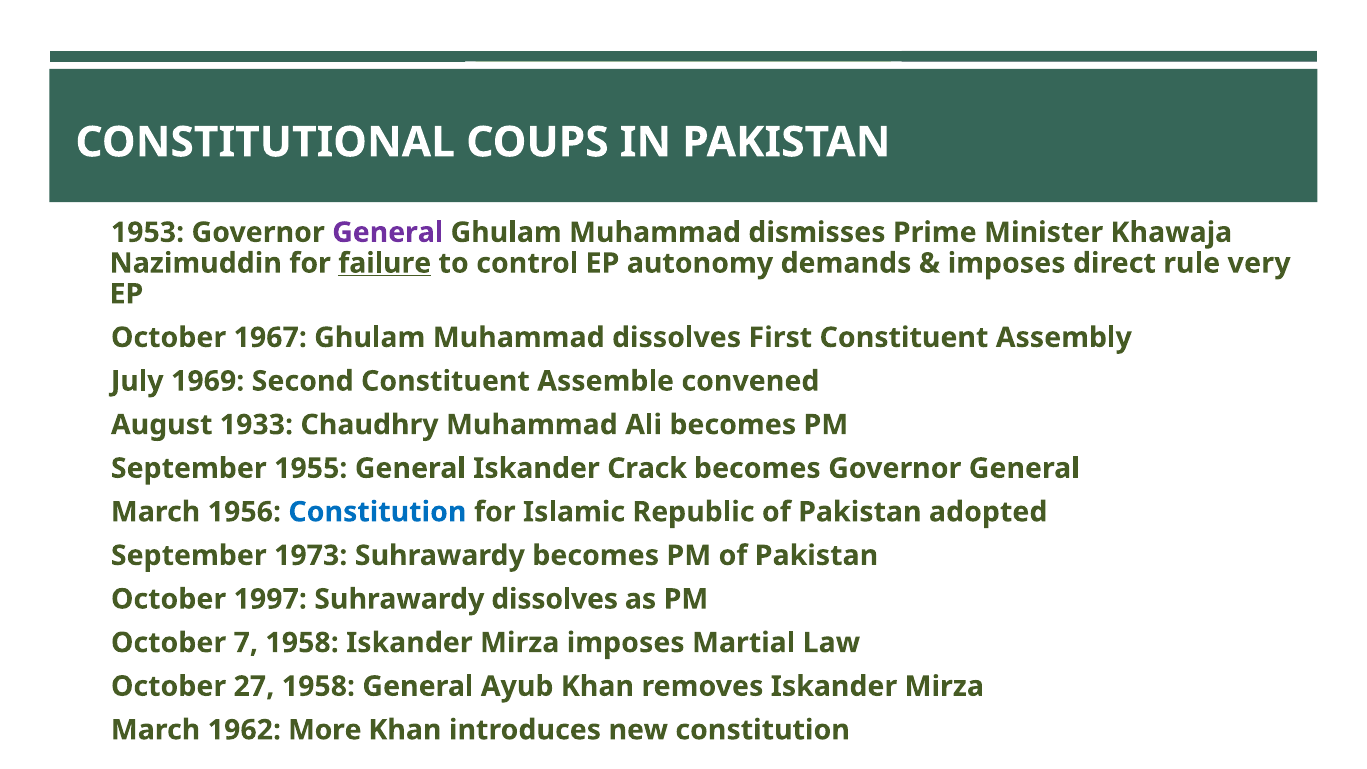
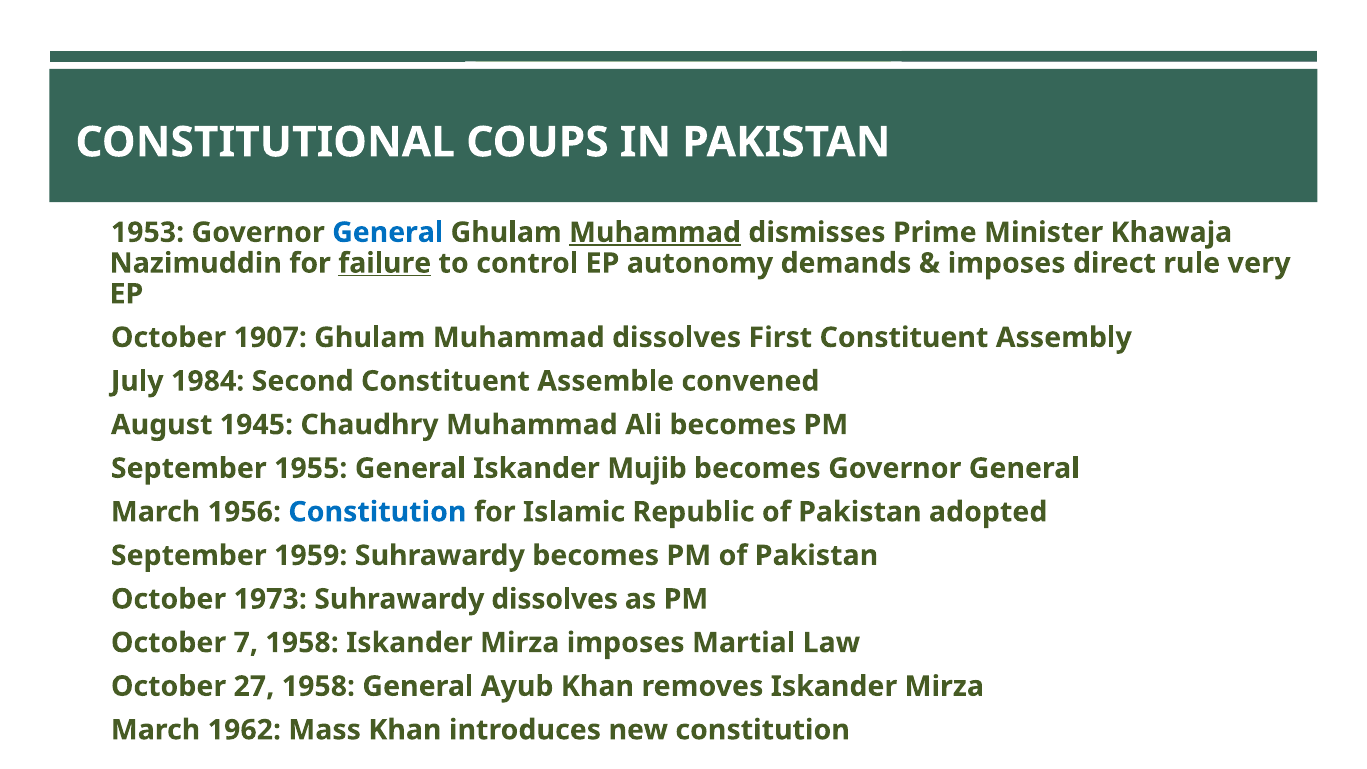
General colour: purple -> blue (388, 232)
Muhammad underline: none -> present (655, 232)
1967: 1967 -> 1907 (270, 338)
1969: 1969 -> 1984 (208, 381)
1933: 1933 -> 1945 (256, 425)
Crack: Crack -> Mujib (647, 468)
1973: 1973 -> 1959 (311, 556)
1997: 1997 -> 1973 (270, 599)
More: More -> Mass (325, 730)
